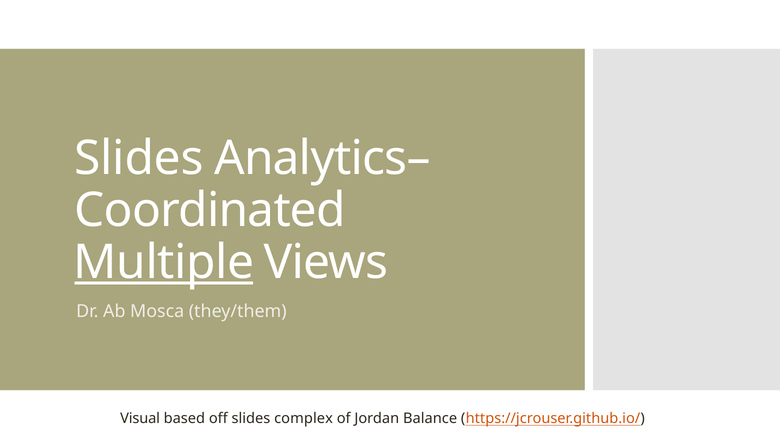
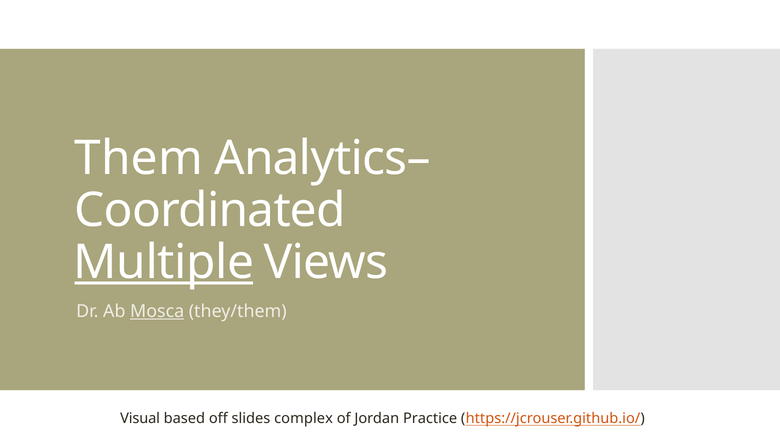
Slides: Slides -> Them (139, 159)
Mosca underline: none -> present (157, 311)
Balance: Balance -> Practice (430, 418)
